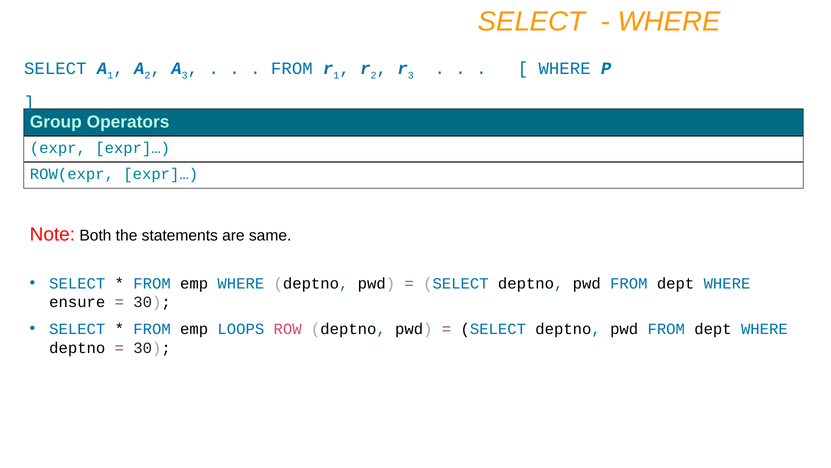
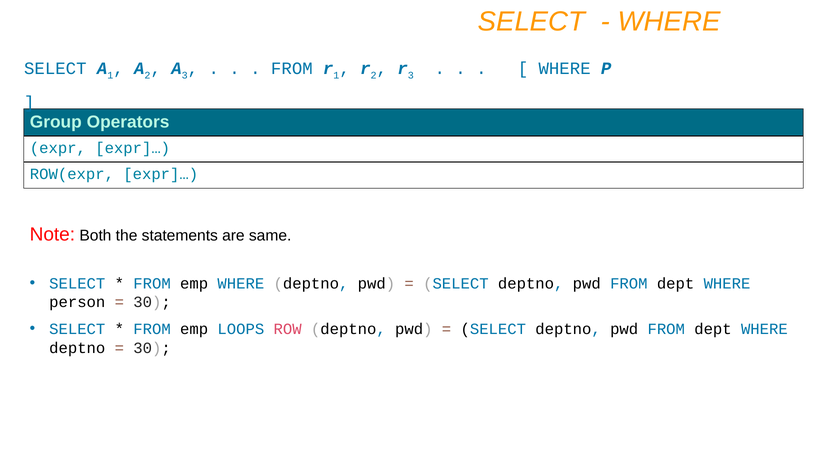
ensure: ensure -> person (77, 302)
